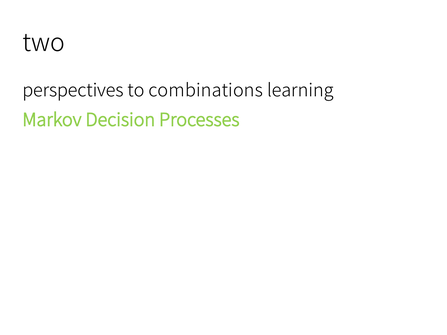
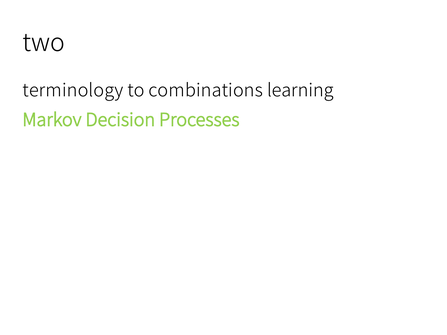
perspectives: perspectives -> terminology (73, 91)
